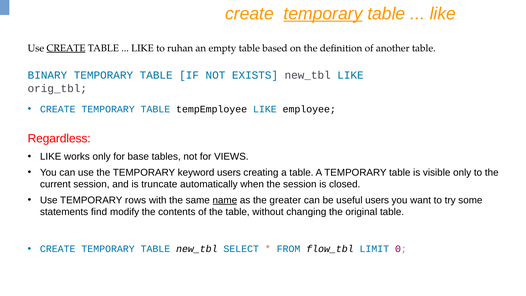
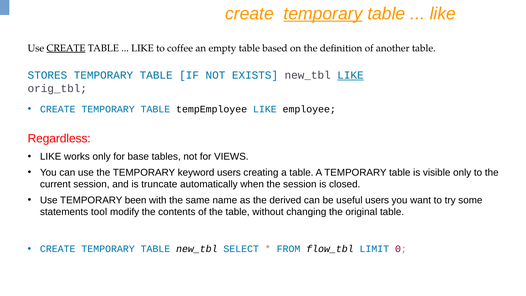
ruhan: ruhan -> coffee (180, 48)
BINARY: BINARY -> STORES (47, 75)
LIKE underline: none -> present (350, 75)
rows: rows -> been (136, 200)
name underline: present -> none (225, 200)
greater: greater -> derived (285, 200)
find: find -> tool (99, 212)
